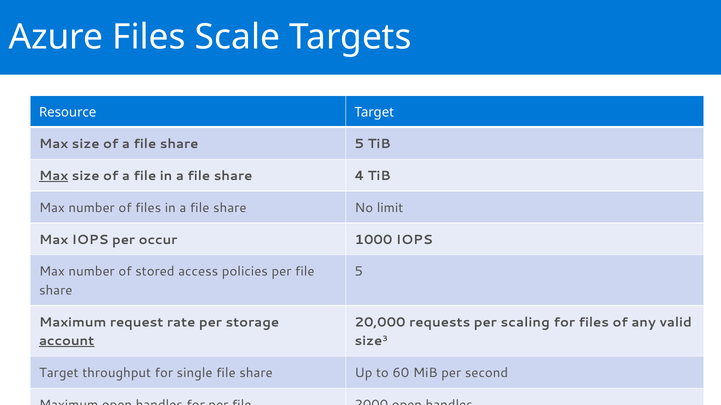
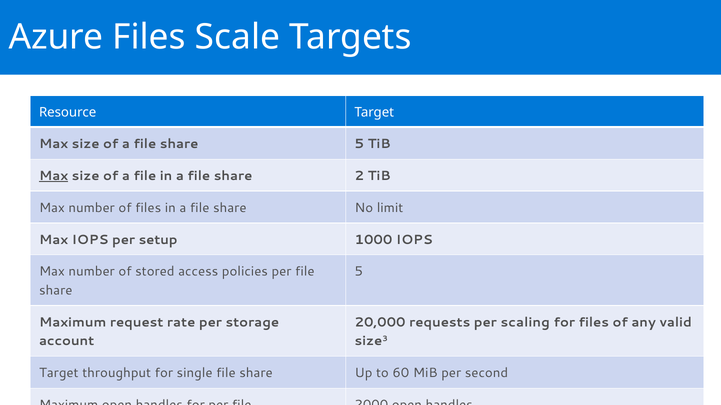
4: 4 -> 2 (359, 176)
occur: occur -> setup (158, 240)
account underline: present -> none (67, 341)
